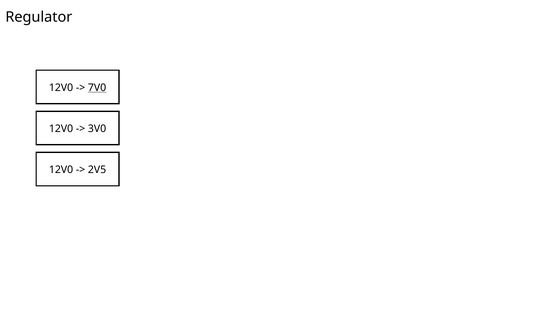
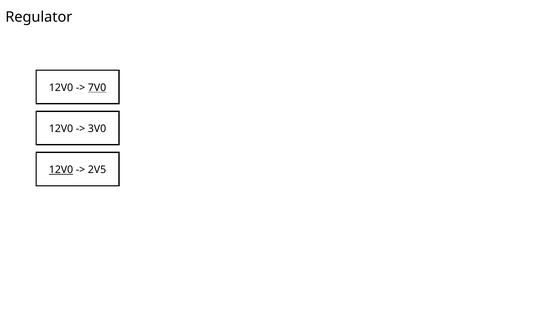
12V0 underline: none -> present (61, 170)
